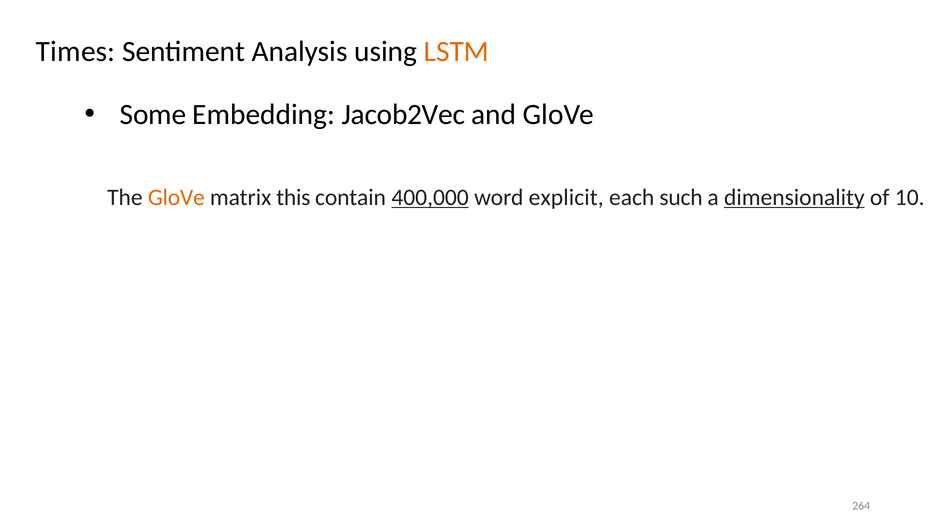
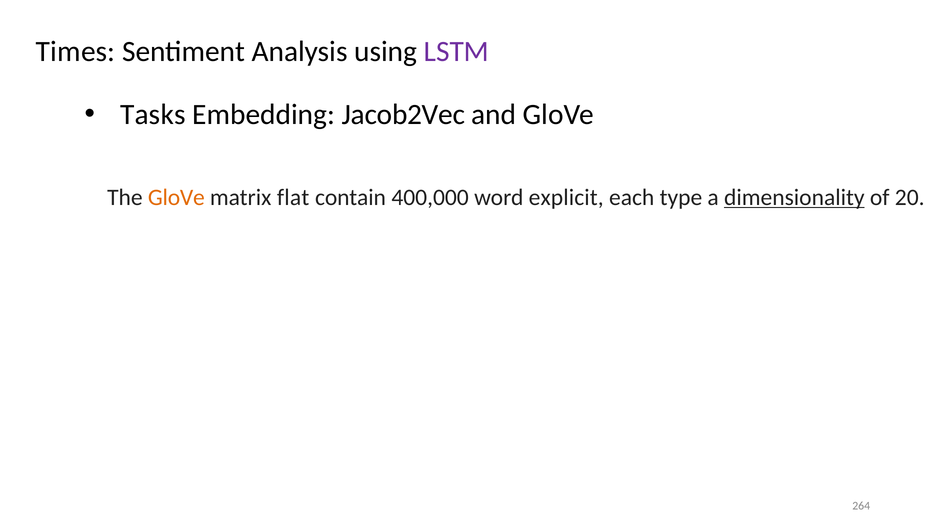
LSTM colour: orange -> purple (456, 52)
Some: Some -> Tasks (153, 115)
this: this -> flat (293, 197)
400,000 underline: present -> none (430, 197)
such: such -> type (681, 197)
10: 10 -> 20 (910, 197)
